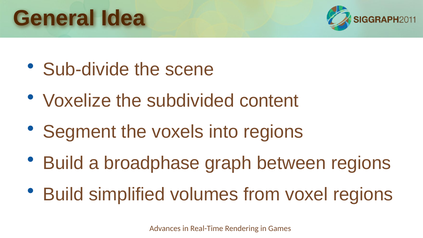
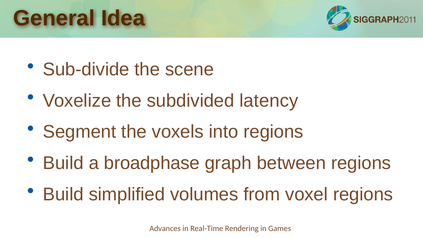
content: content -> latency (269, 101)
